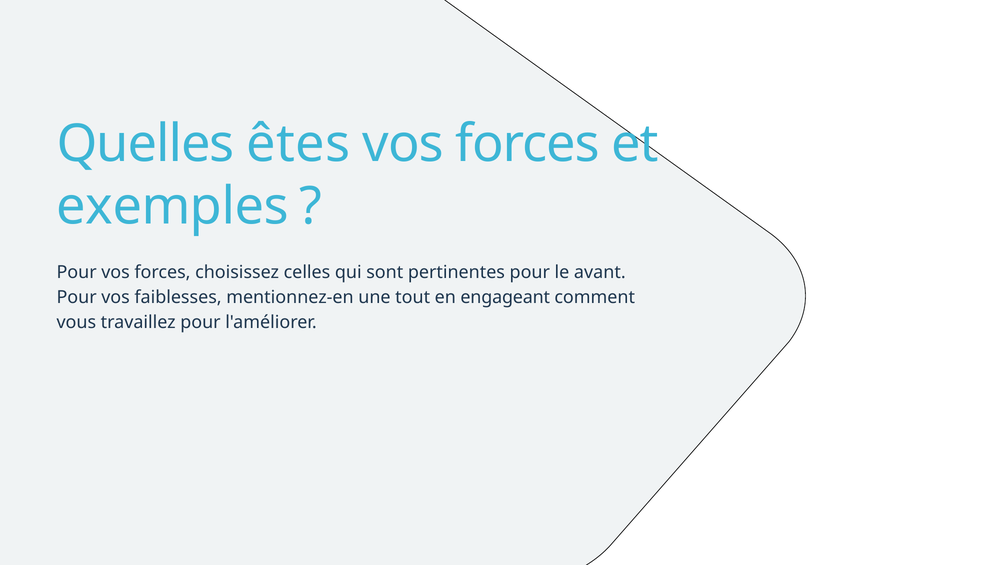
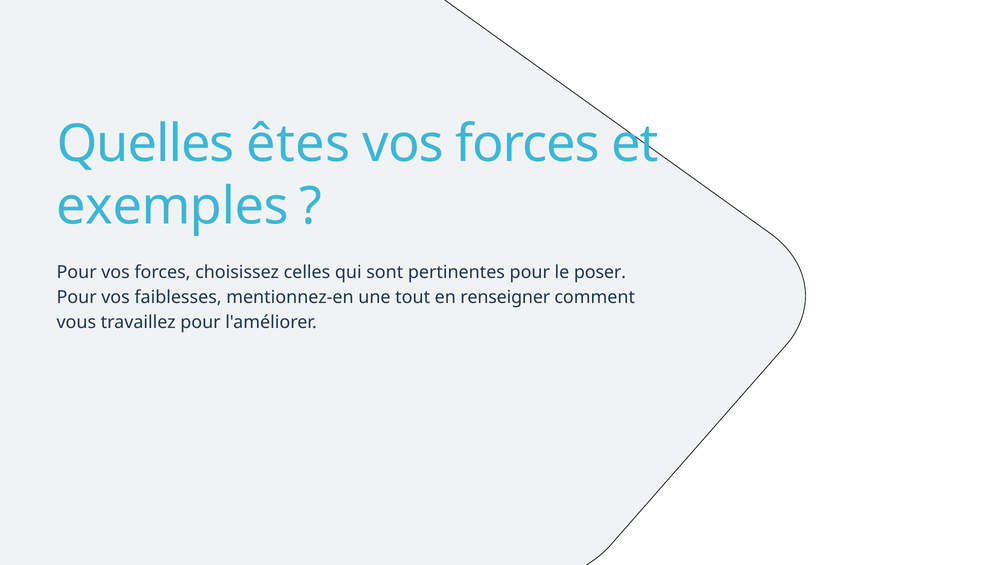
avant: avant -> poser (600, 272)
engageant: engageant -> renseigner (505, 298)
